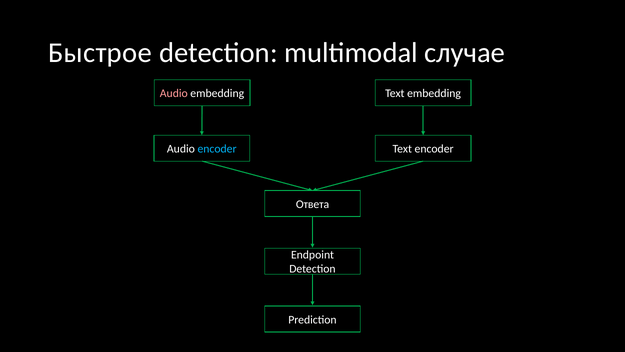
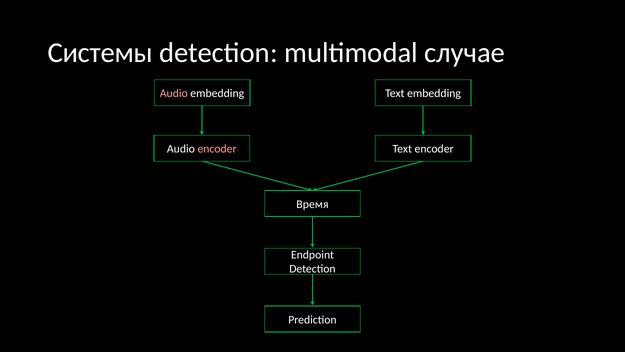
Быстрое: Быстрое -> Системы (100, 53)
encoder colour: light blue -> pink (217, 149)
Ответа: Ответа -> Время (312, 204)
